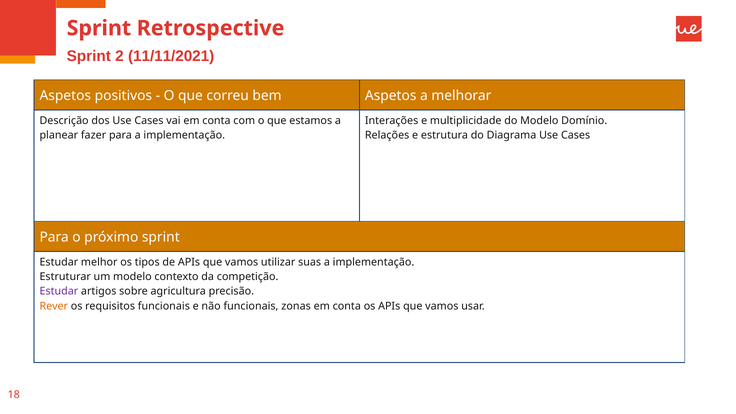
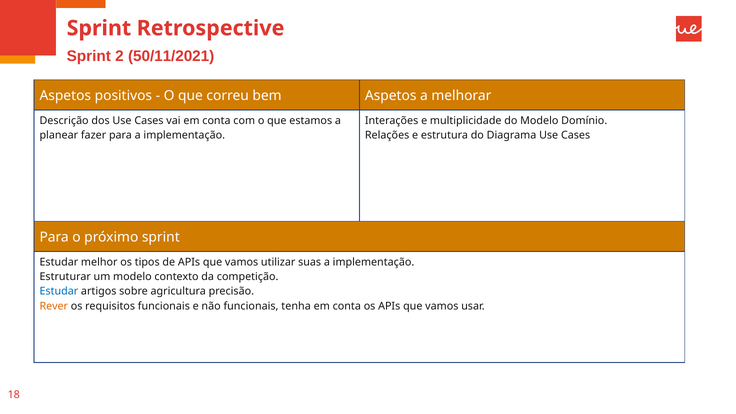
11/11/2021: 11/11/2021 -> 50/11/2021 (171, 56)
Estudar colour: purple -> blue (59, 291)
zonas: zonas -> tenha (296, 306)
